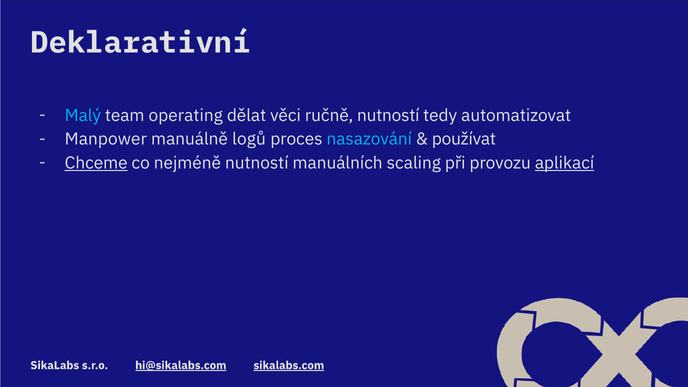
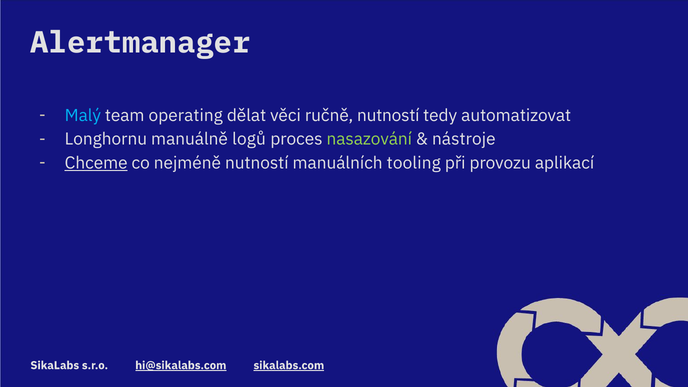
Deklarativní: Deklarativní -> Alertmanager (141, 43)
Manpower: Manpower -> Longhornu (106, 139)
nasazování colour: light blue -> light green (369, 139)
používat: používat -> nástroje (464, 139)
scaling: scaling -> tooling (414, 163)
aplikací underline: present -> none (565, 163)
